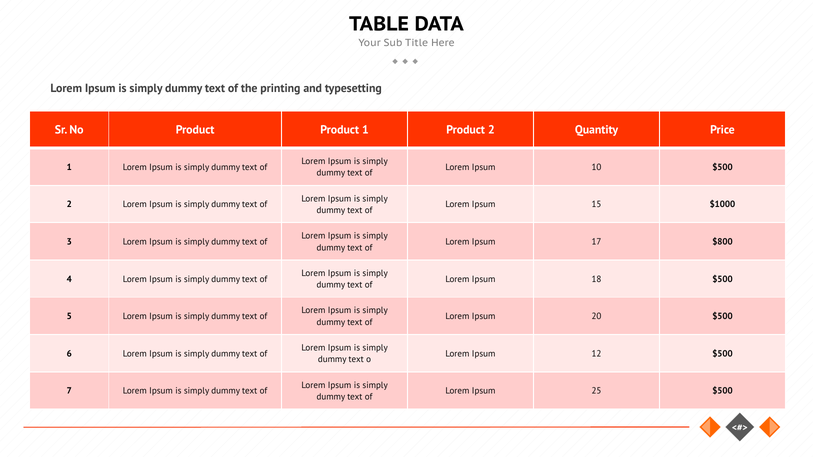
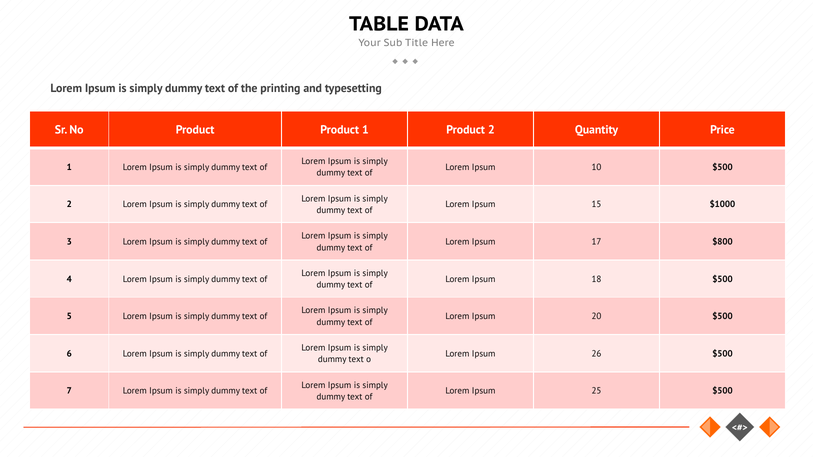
12: 12 -> 26 (596, 354)
